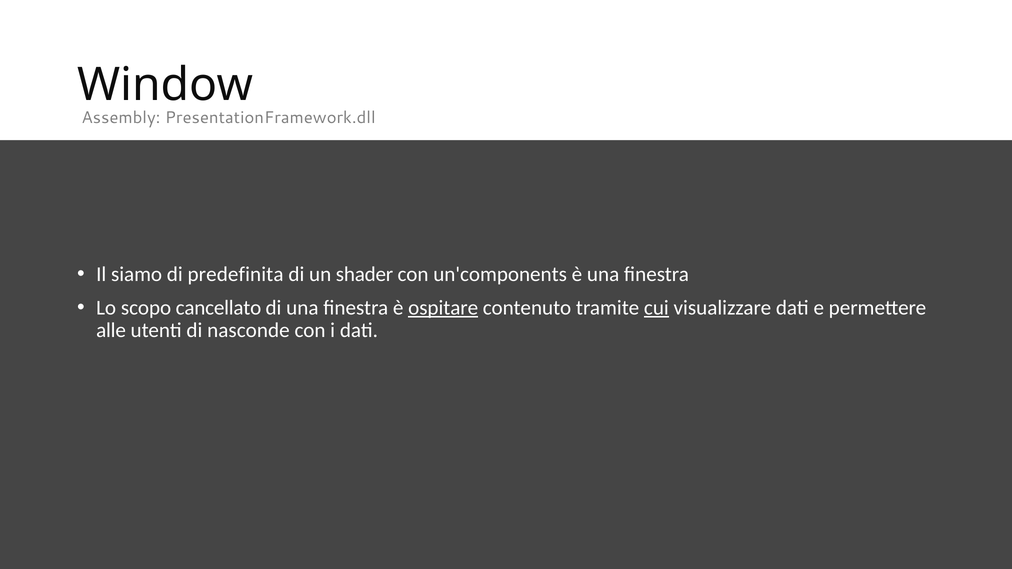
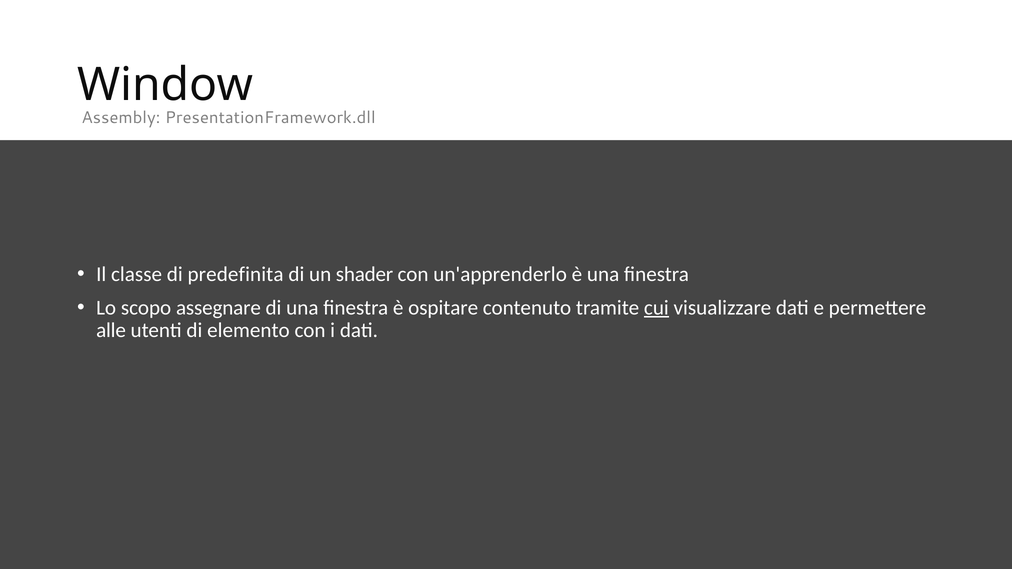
siamo: siamo -> classe (137, 274)
un'components: un'components -> un'apprenderlo (500, 274)
cancellato: cancellato -> assegnare (218, 308)
ospitare underline: present -> none (443, 308)
nasconde: nasconde -> elemento (248, 331)
